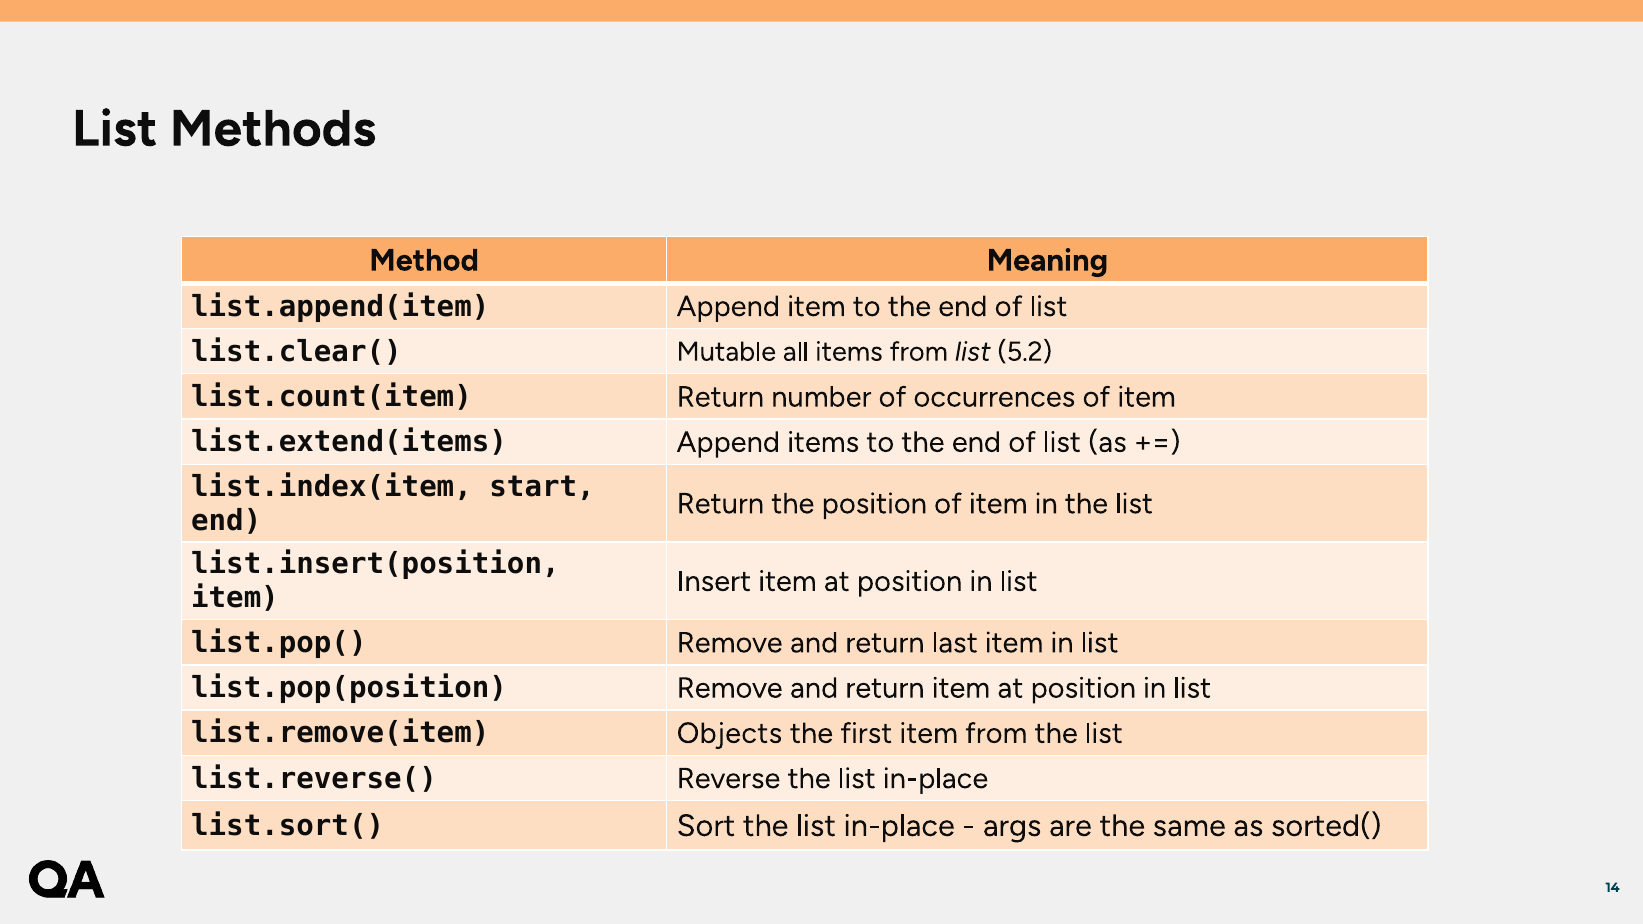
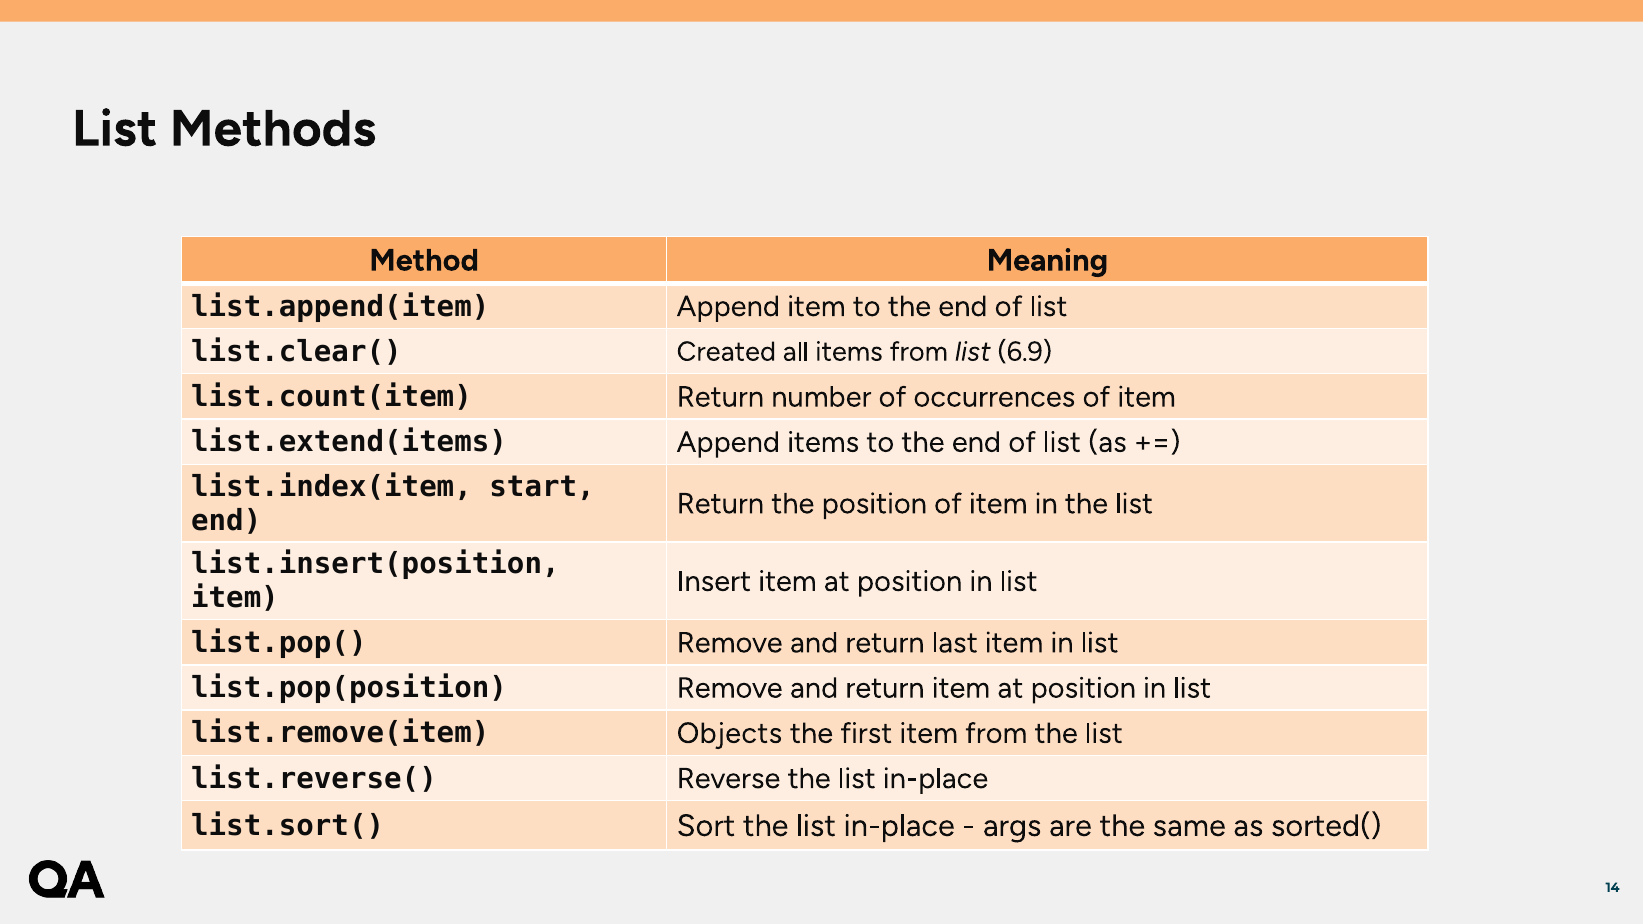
Mutable: Mutable -> Created (726, 352)
5.2: 5.2 -> 6.9 (1025, 352)
